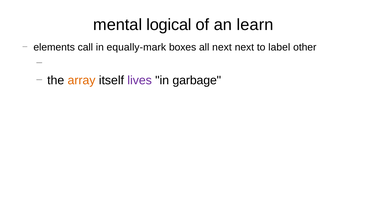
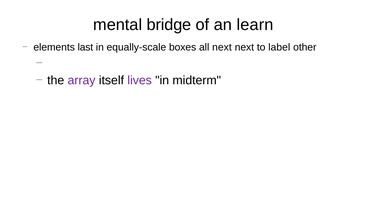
logical: logical -> bridge (169, 25)
call: call -> last (85, 47)
equally-mark: equally-mark -> equally-scale (136, 47)
array colour: orange -> purple (82, 81)
garbage: garbage -> midterm (197, 81)
